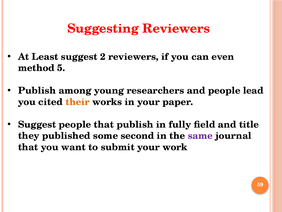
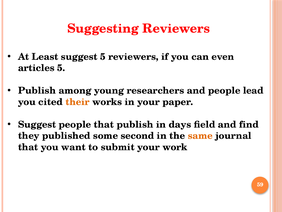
suggest 2: 2 -> 5 (103, 57)
method: method -> articles (36, 68)
fully: fully -> days (180, 124)
title: title -> find (249, 124)
same colour: purple -> orange (200, 136)
